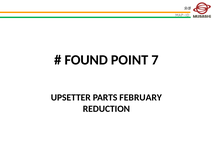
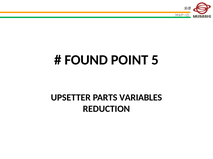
7: 7 -> 5 (155, 60)
FEBRUARY: FEBRUARY -> VARIABLES (141, 98)
